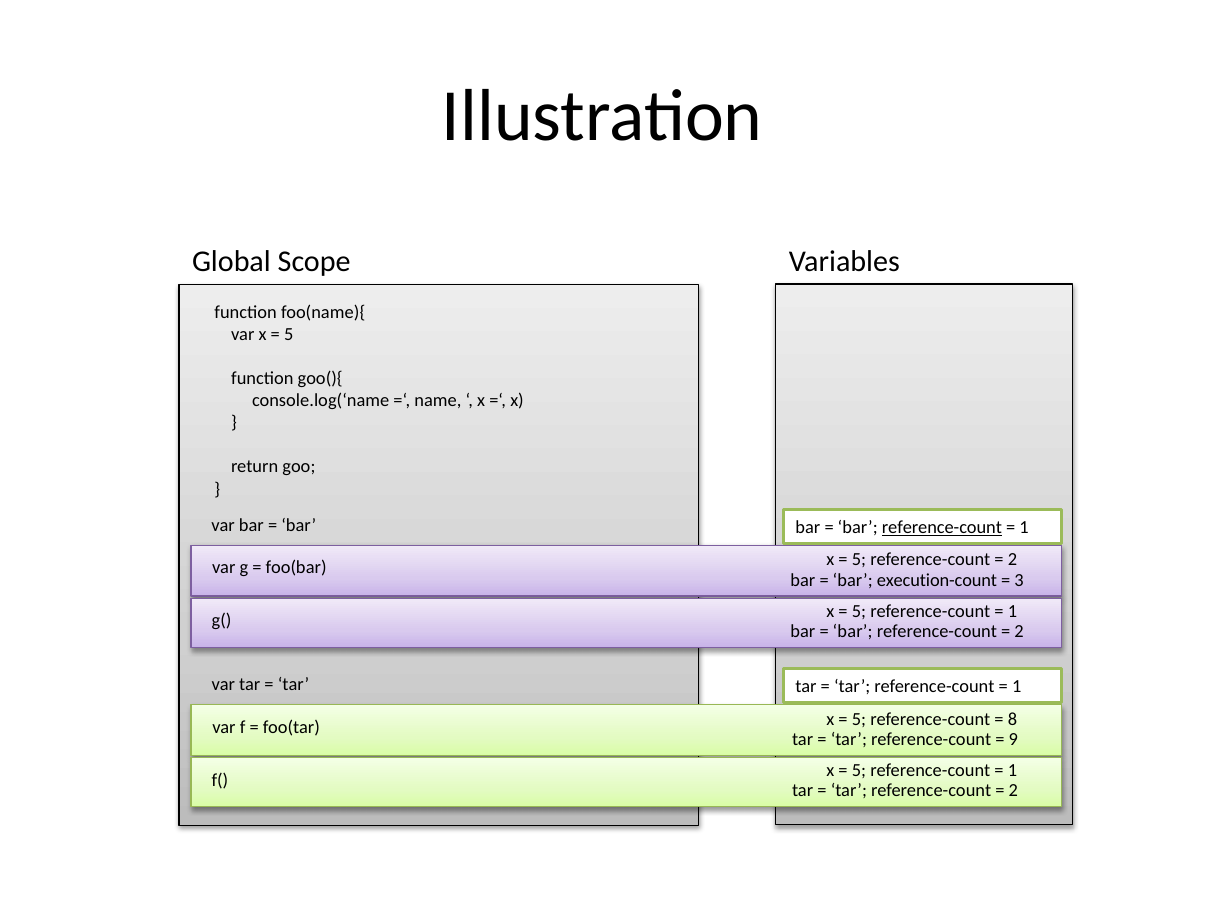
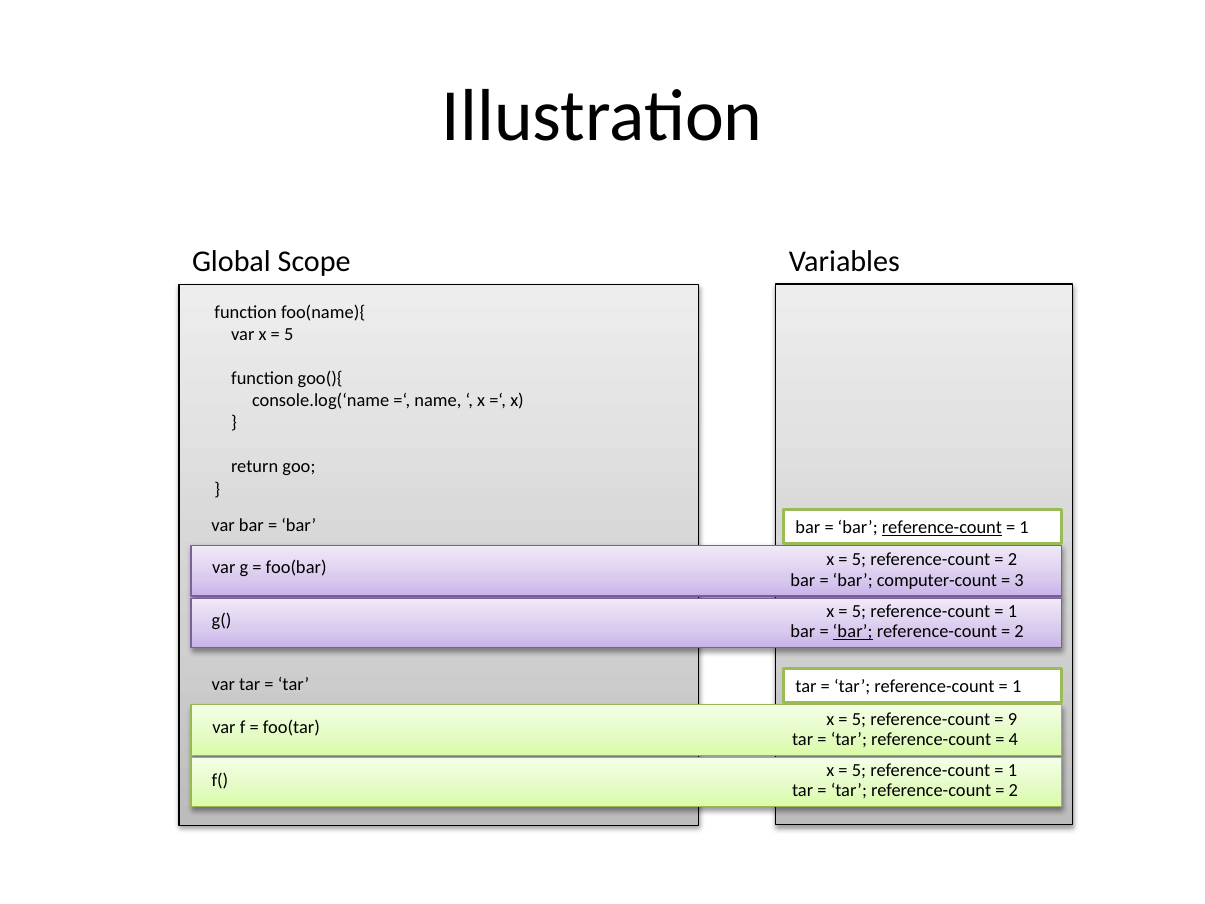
execution-count: execution-count -> computer-count (937, 580)
bar underline: none -> present (853, 631)
8: 8 -> 9 (1013, 719)
9: 9 -> 4 (1013, 739)
